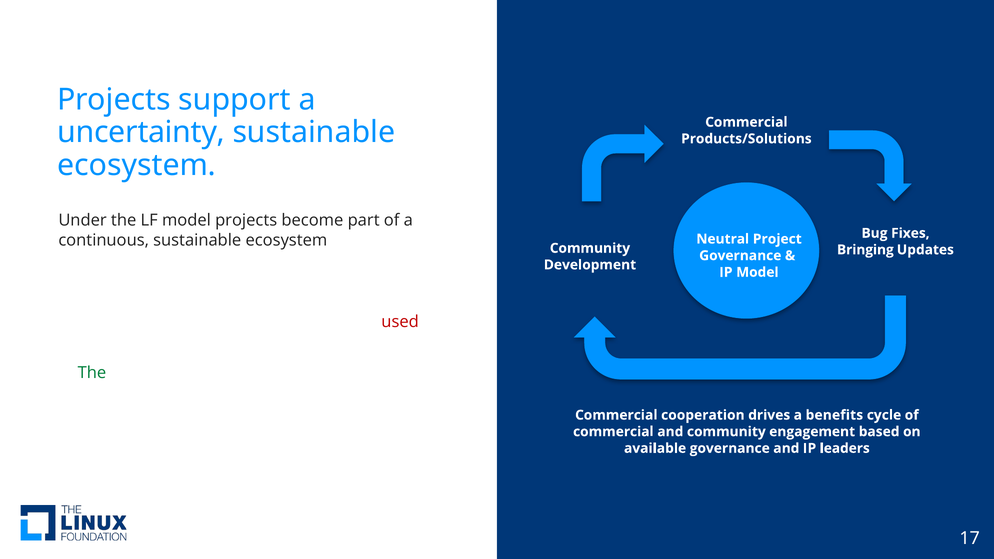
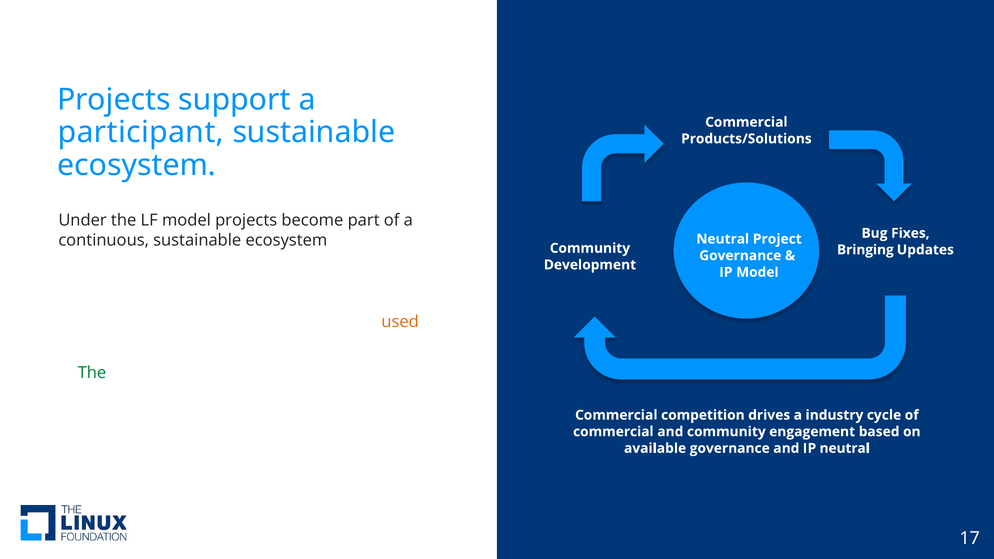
uncertainty: uncertainty -> participant (141, 132)
used colour: red -> orange (400, 322)
cooperation: cooperation -> competition (703, 415)
benefits: benefits -> industry (834, 415)
IP leaders: leaders -> neutral (845, 448)
